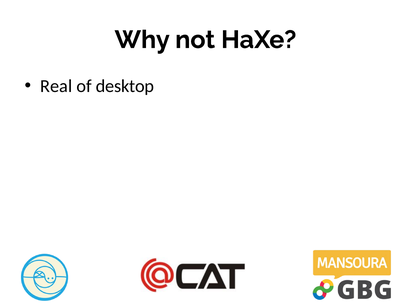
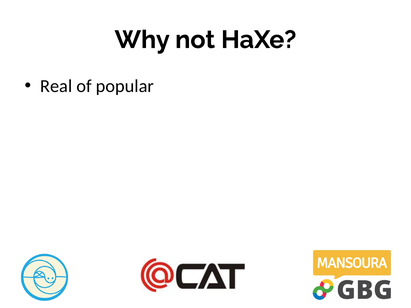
desktop: desktop -> popular (125, 86)
